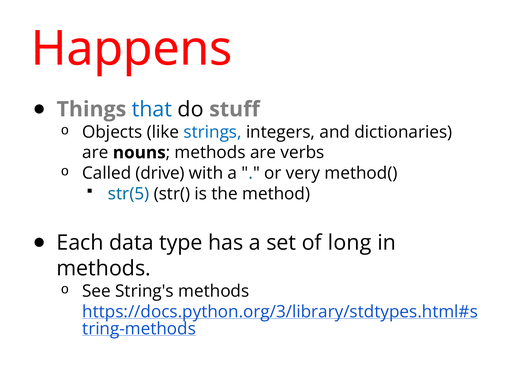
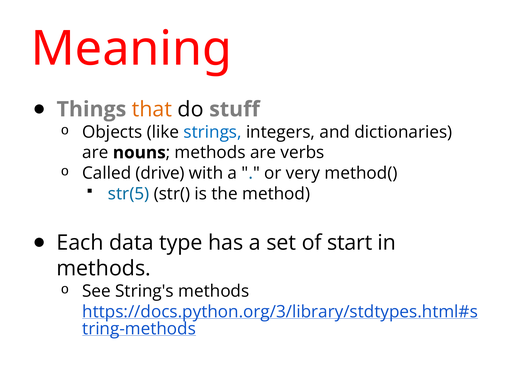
Happens: Happens -> Meaning (131, 49)
that colour: blue -> orange (152, 109)
long: long -> start (350, 243)
